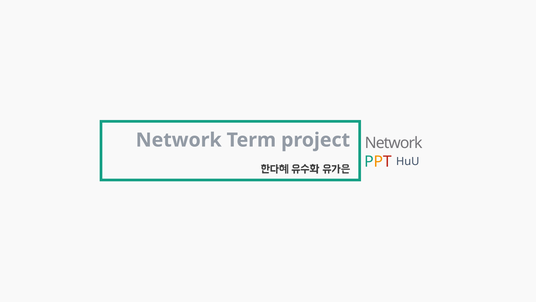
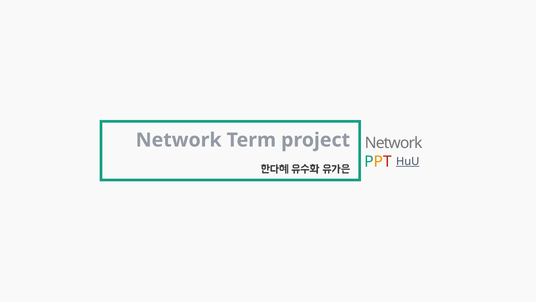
HuU underline: none -> present (408, 161)
